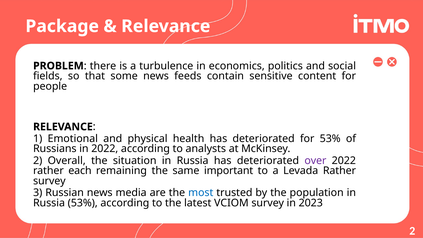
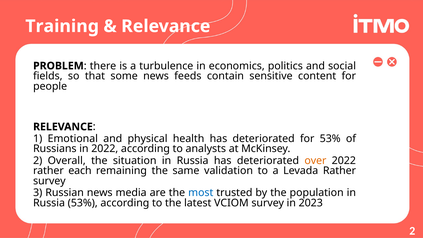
Package: Package -> Training (62, 26)
over colour: purple -> orange (315, 161)
important: important -> validation (229, 171)
